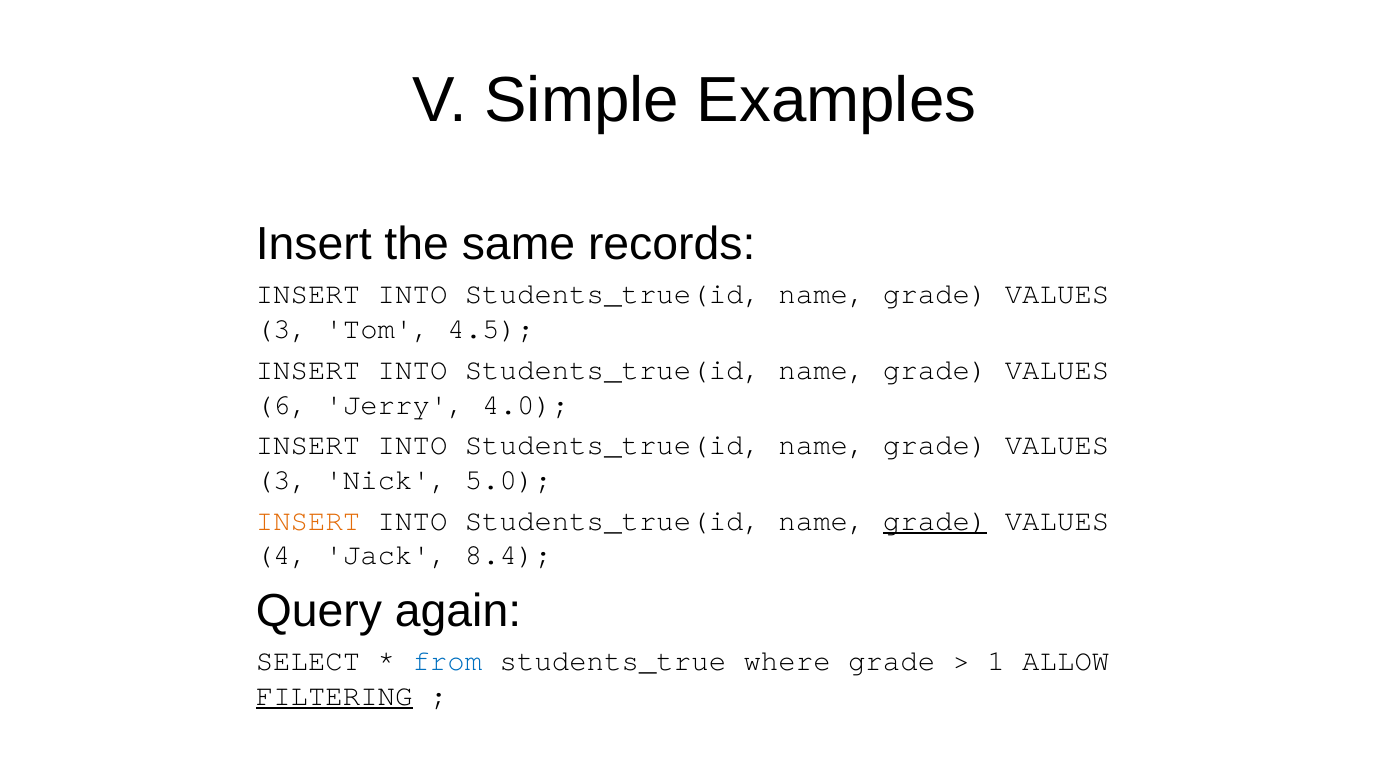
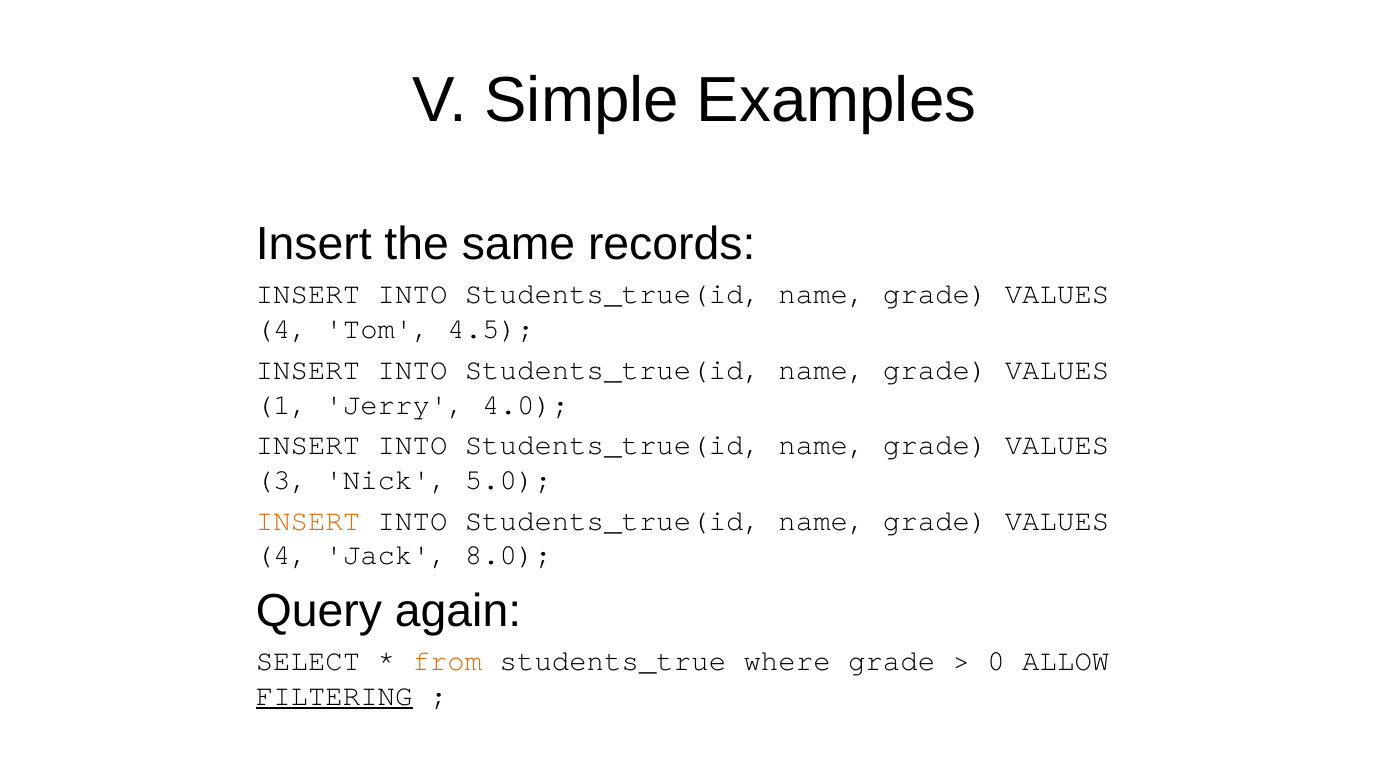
3: 3 -> 4 (282, 329)
6: 6 -> 1 (282, 404)
grade underline: present -> none (935, 520)
8.4: 8.4 -> 8.0 (508, 555)
from colour: blue -> orange (447, 661)
1: 1 -> 0 (996, 661)
